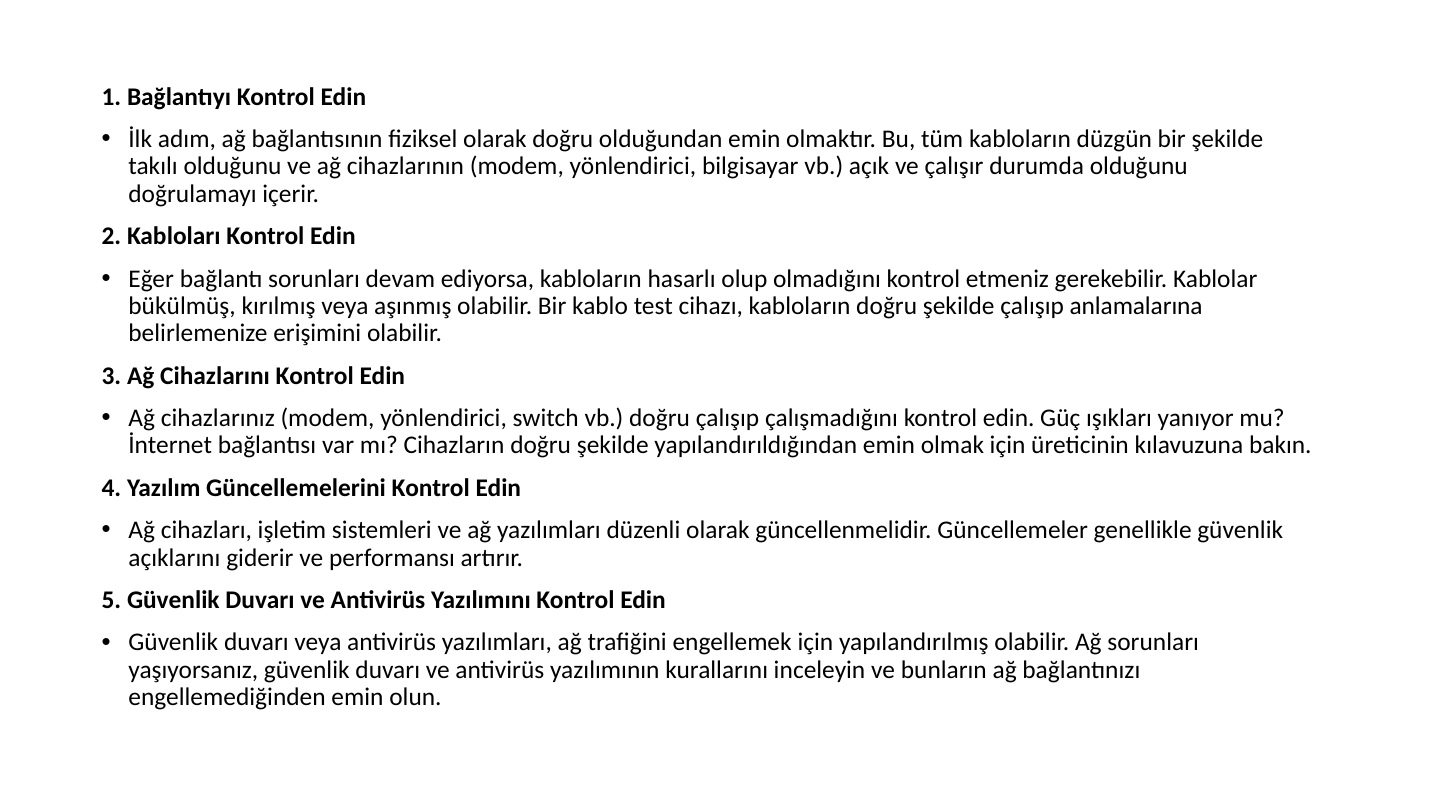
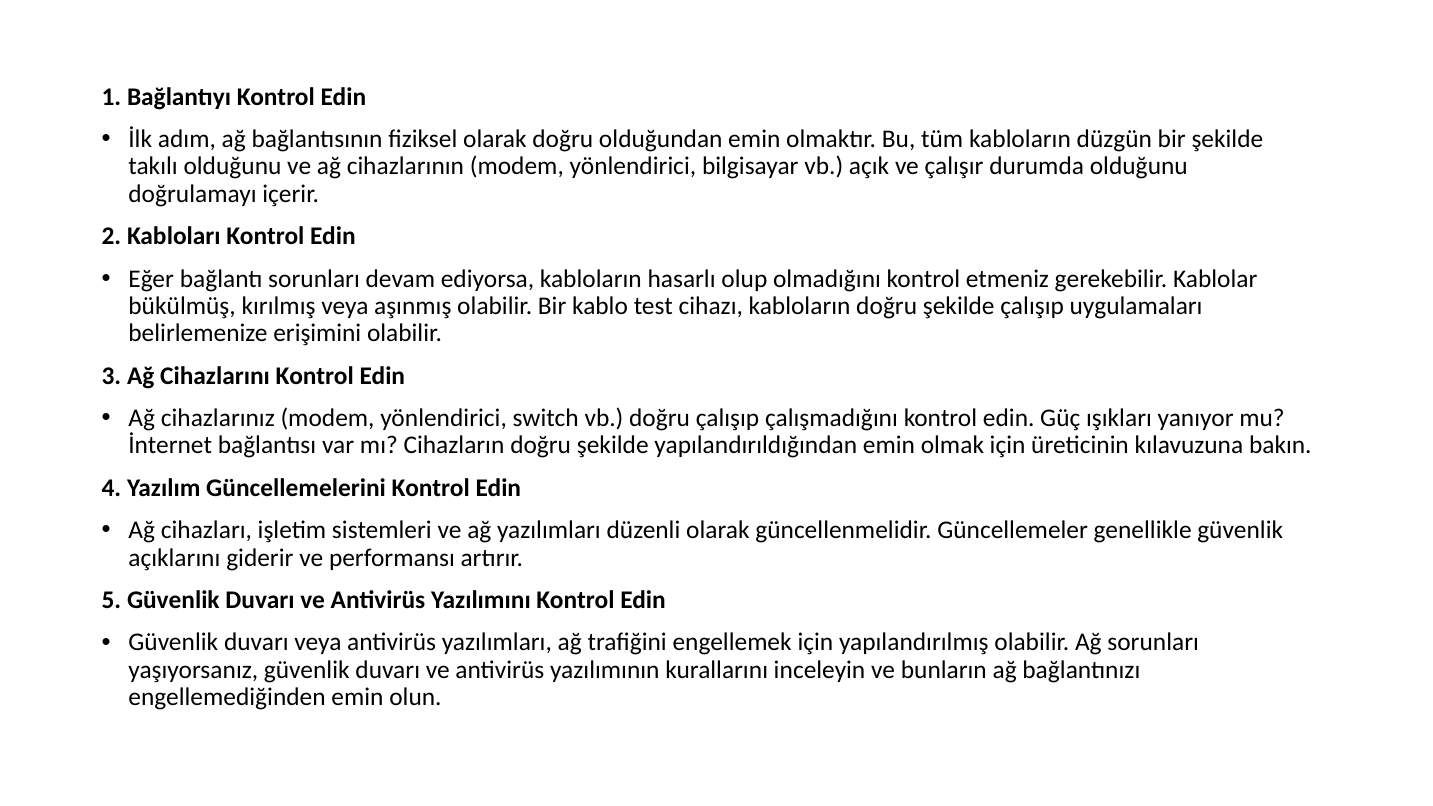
anlamalarına: anlamalarına -> uygulamaları (1136, 306)
